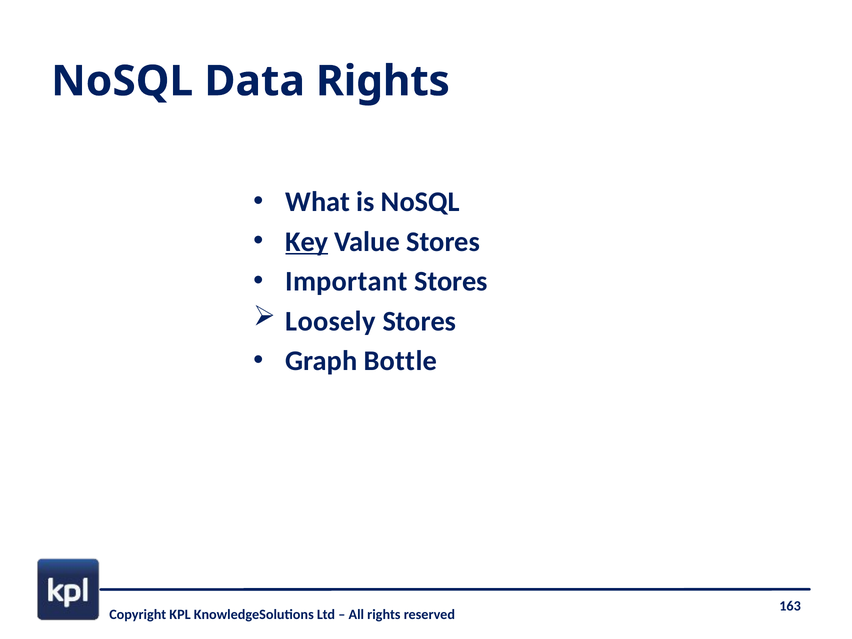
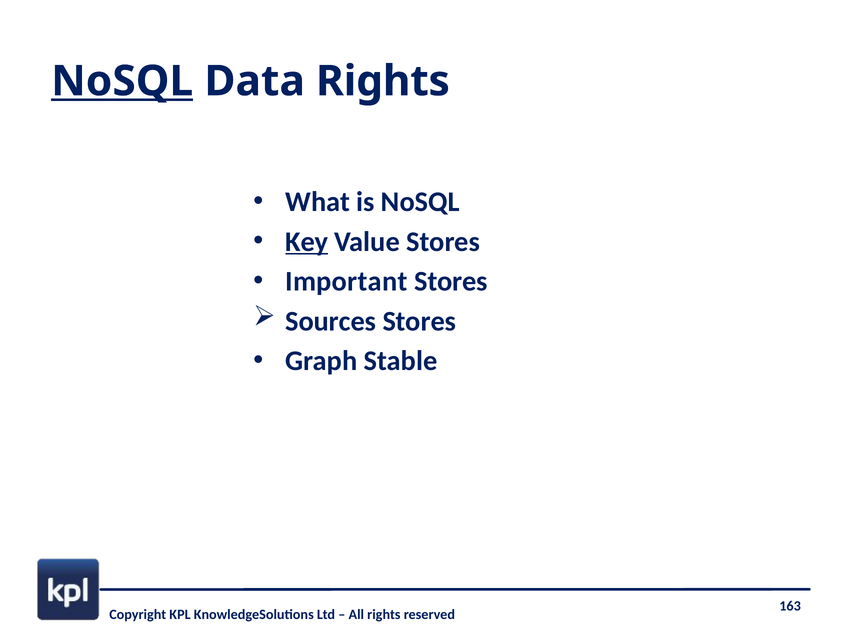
NoSQL underline: none -> present (122, 81)
Loosely: Loosely -> Sources (331, 321)
Bottle: Bottle -> Stable (401, 361)
